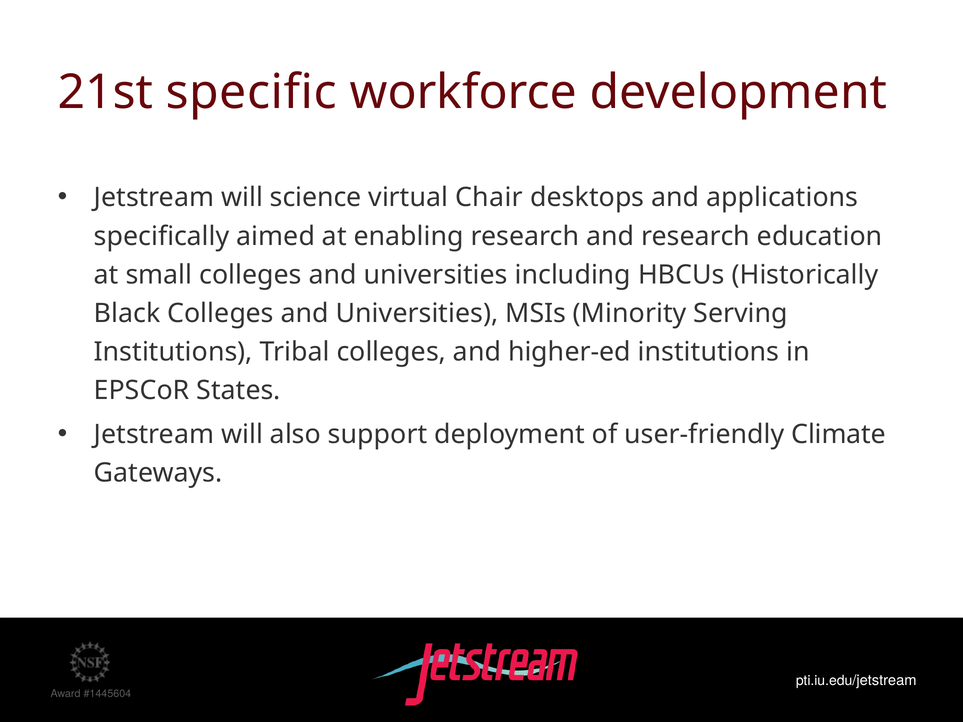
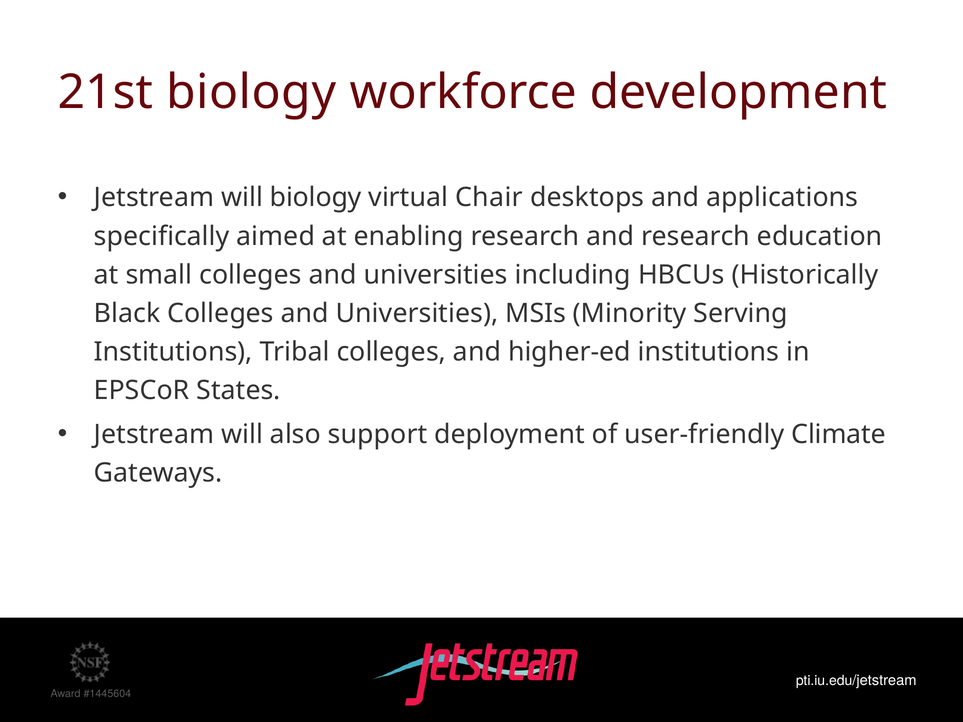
21st specific: specific -> biology (251, 92)
will science: science -> biology (316, 198)
